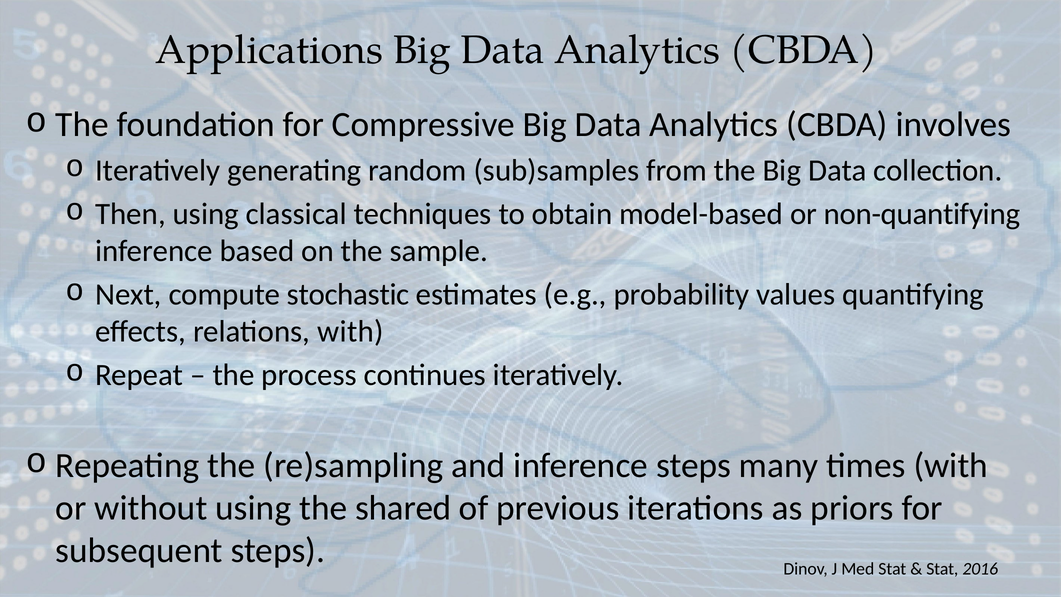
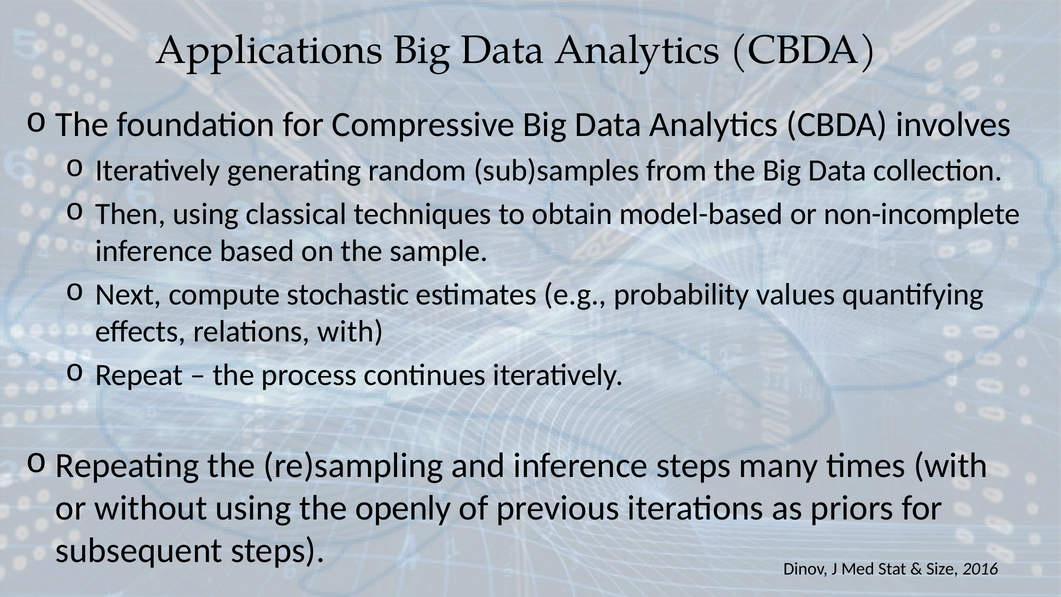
non-quantifying: non-quantifying -> non-incomplete (922, 214)
shared: shared -> openly (403, 508)
Stat: Stat -> Size (942, 569)
